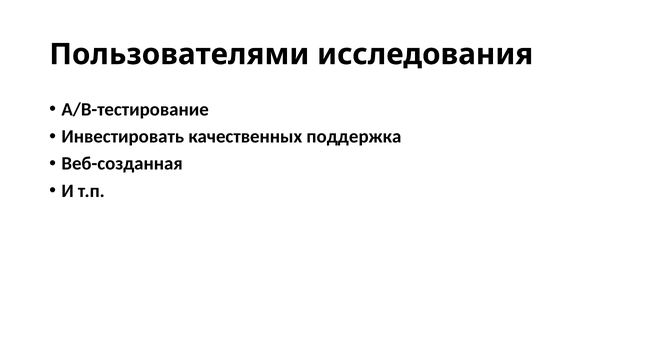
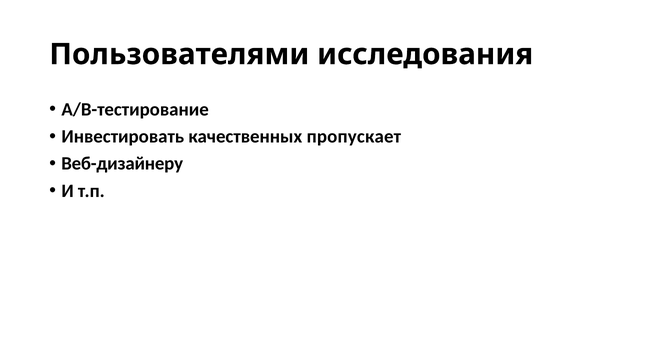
поддержка: поддержка -> пропускает (354, 137)
Веб-созданная: Веб-созданная -> Веб-дизайнеру (122, 164)
